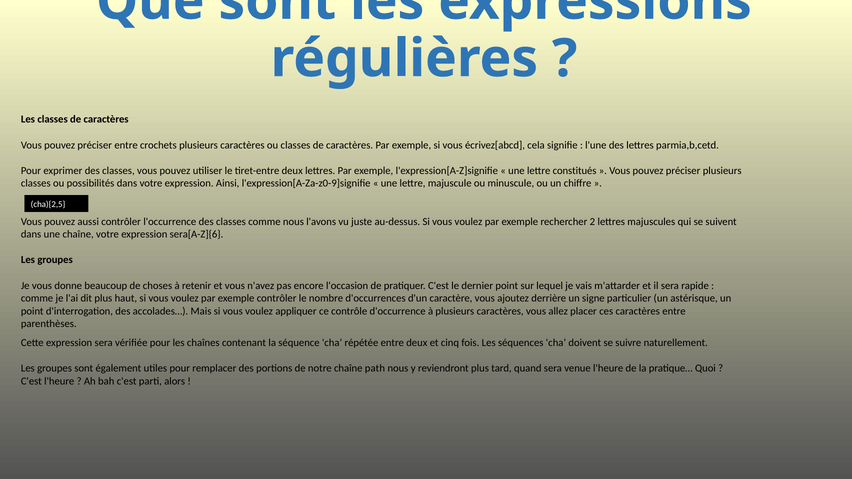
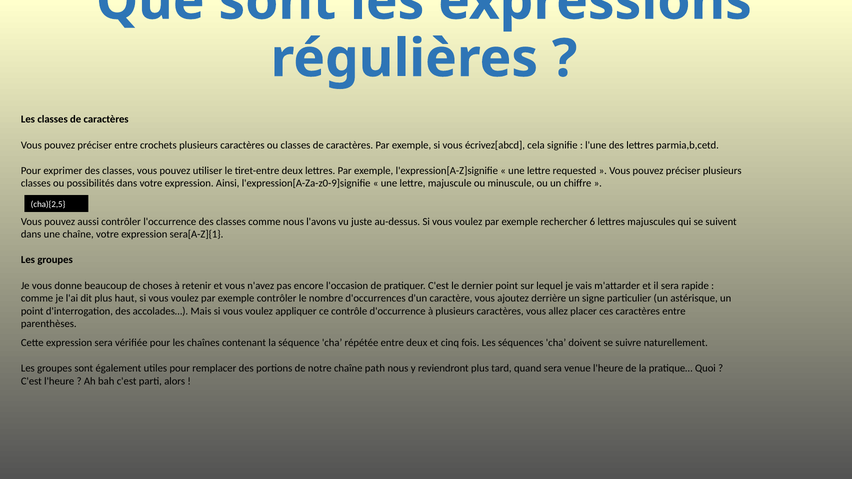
constitués: constitués -> requested (575, 171)
2: 2 -> 6 (592, 222)
sera[A-Z]{6: sera[A-Z]{6 -> sera[A-Z]{1 (197, 235)
